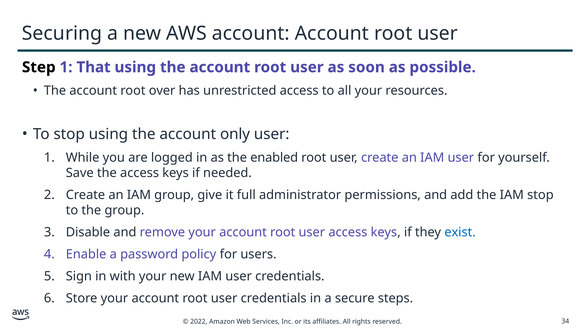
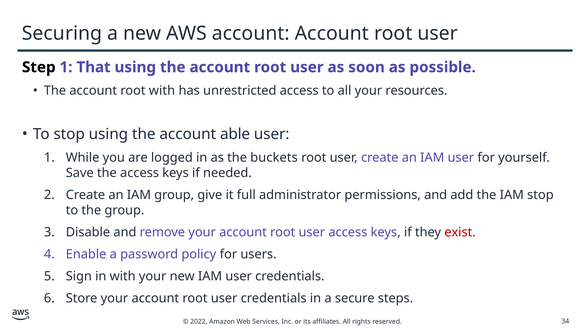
root over: over -> with (162, 91)
only: only -> able (235, 134)
enabled: enabled -> buckets (274, 157)
exist colour: blue -> red (460, 232)
